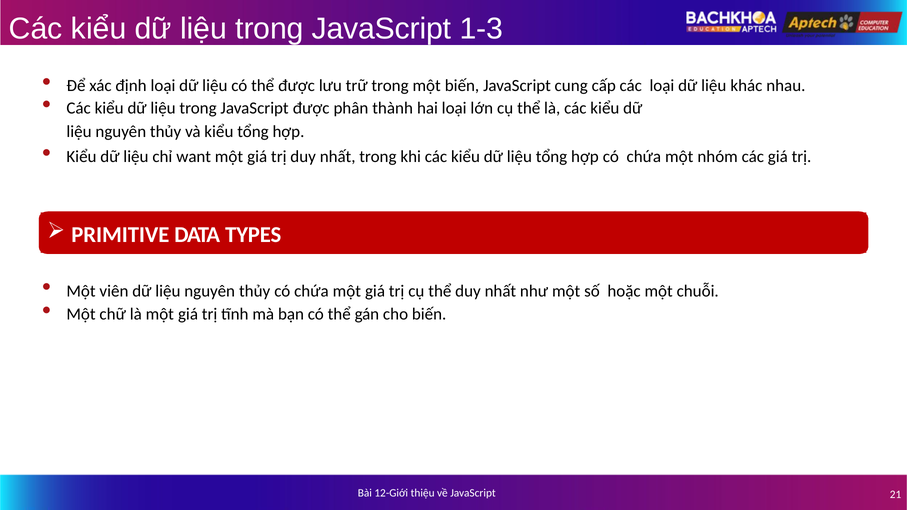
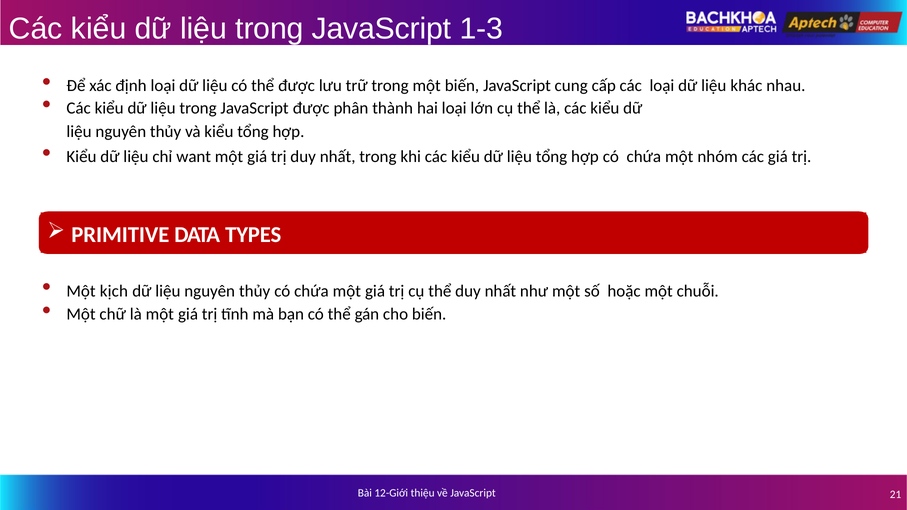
viên: viên -> kịch (114, 291)
